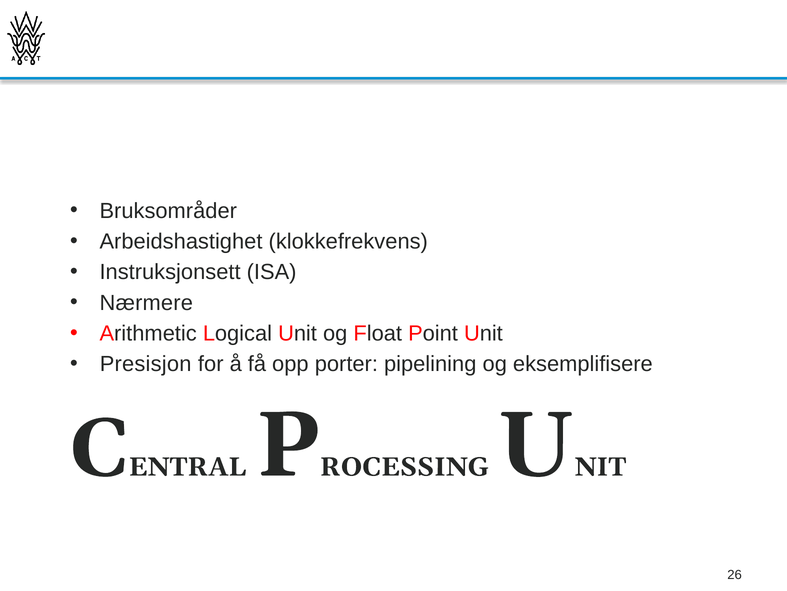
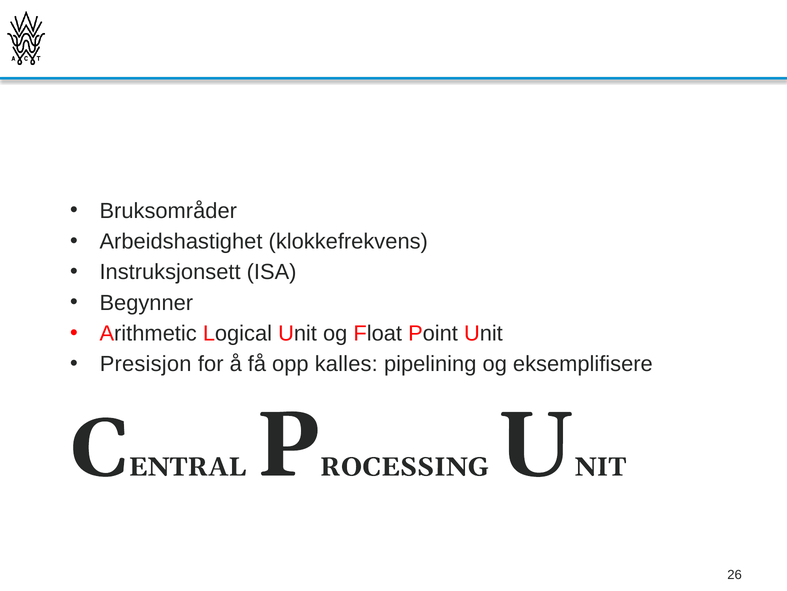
Nærmere: Nærmere -> Begynner (146, 302)
porter: porter -> kalles (346, 364)
